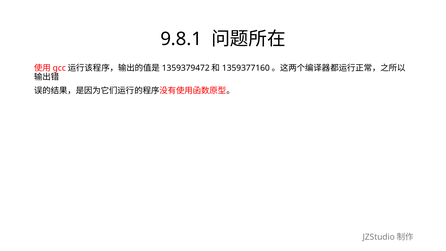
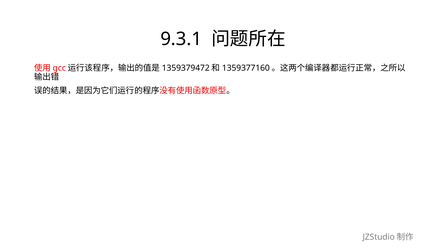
9.8.1: 9.8.1 -> 9.3.1 (181, 39)
